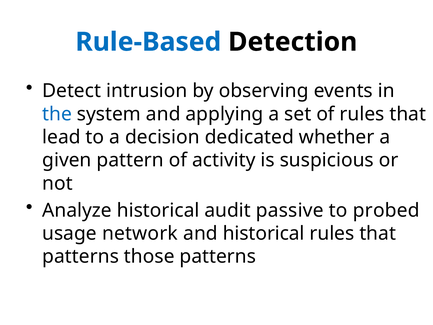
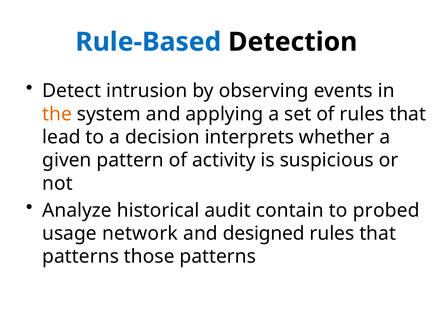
the colour: blue -> orange (57, 114)
dedicated: dedicated -> interprets (249, 137)
passive: passive -> contain (290, 210)
and historical: historical -> designed (264, 233)
